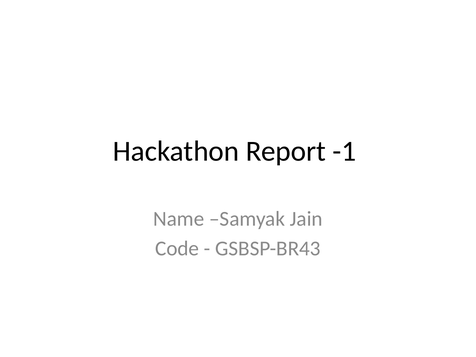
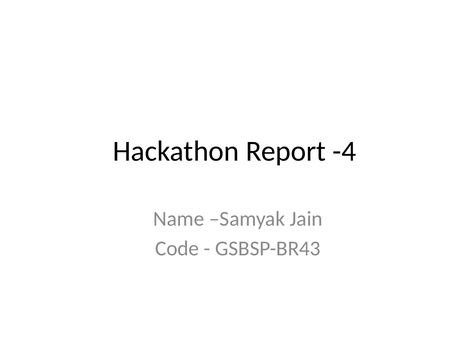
-1: -1 -> -4 (344, 151)
